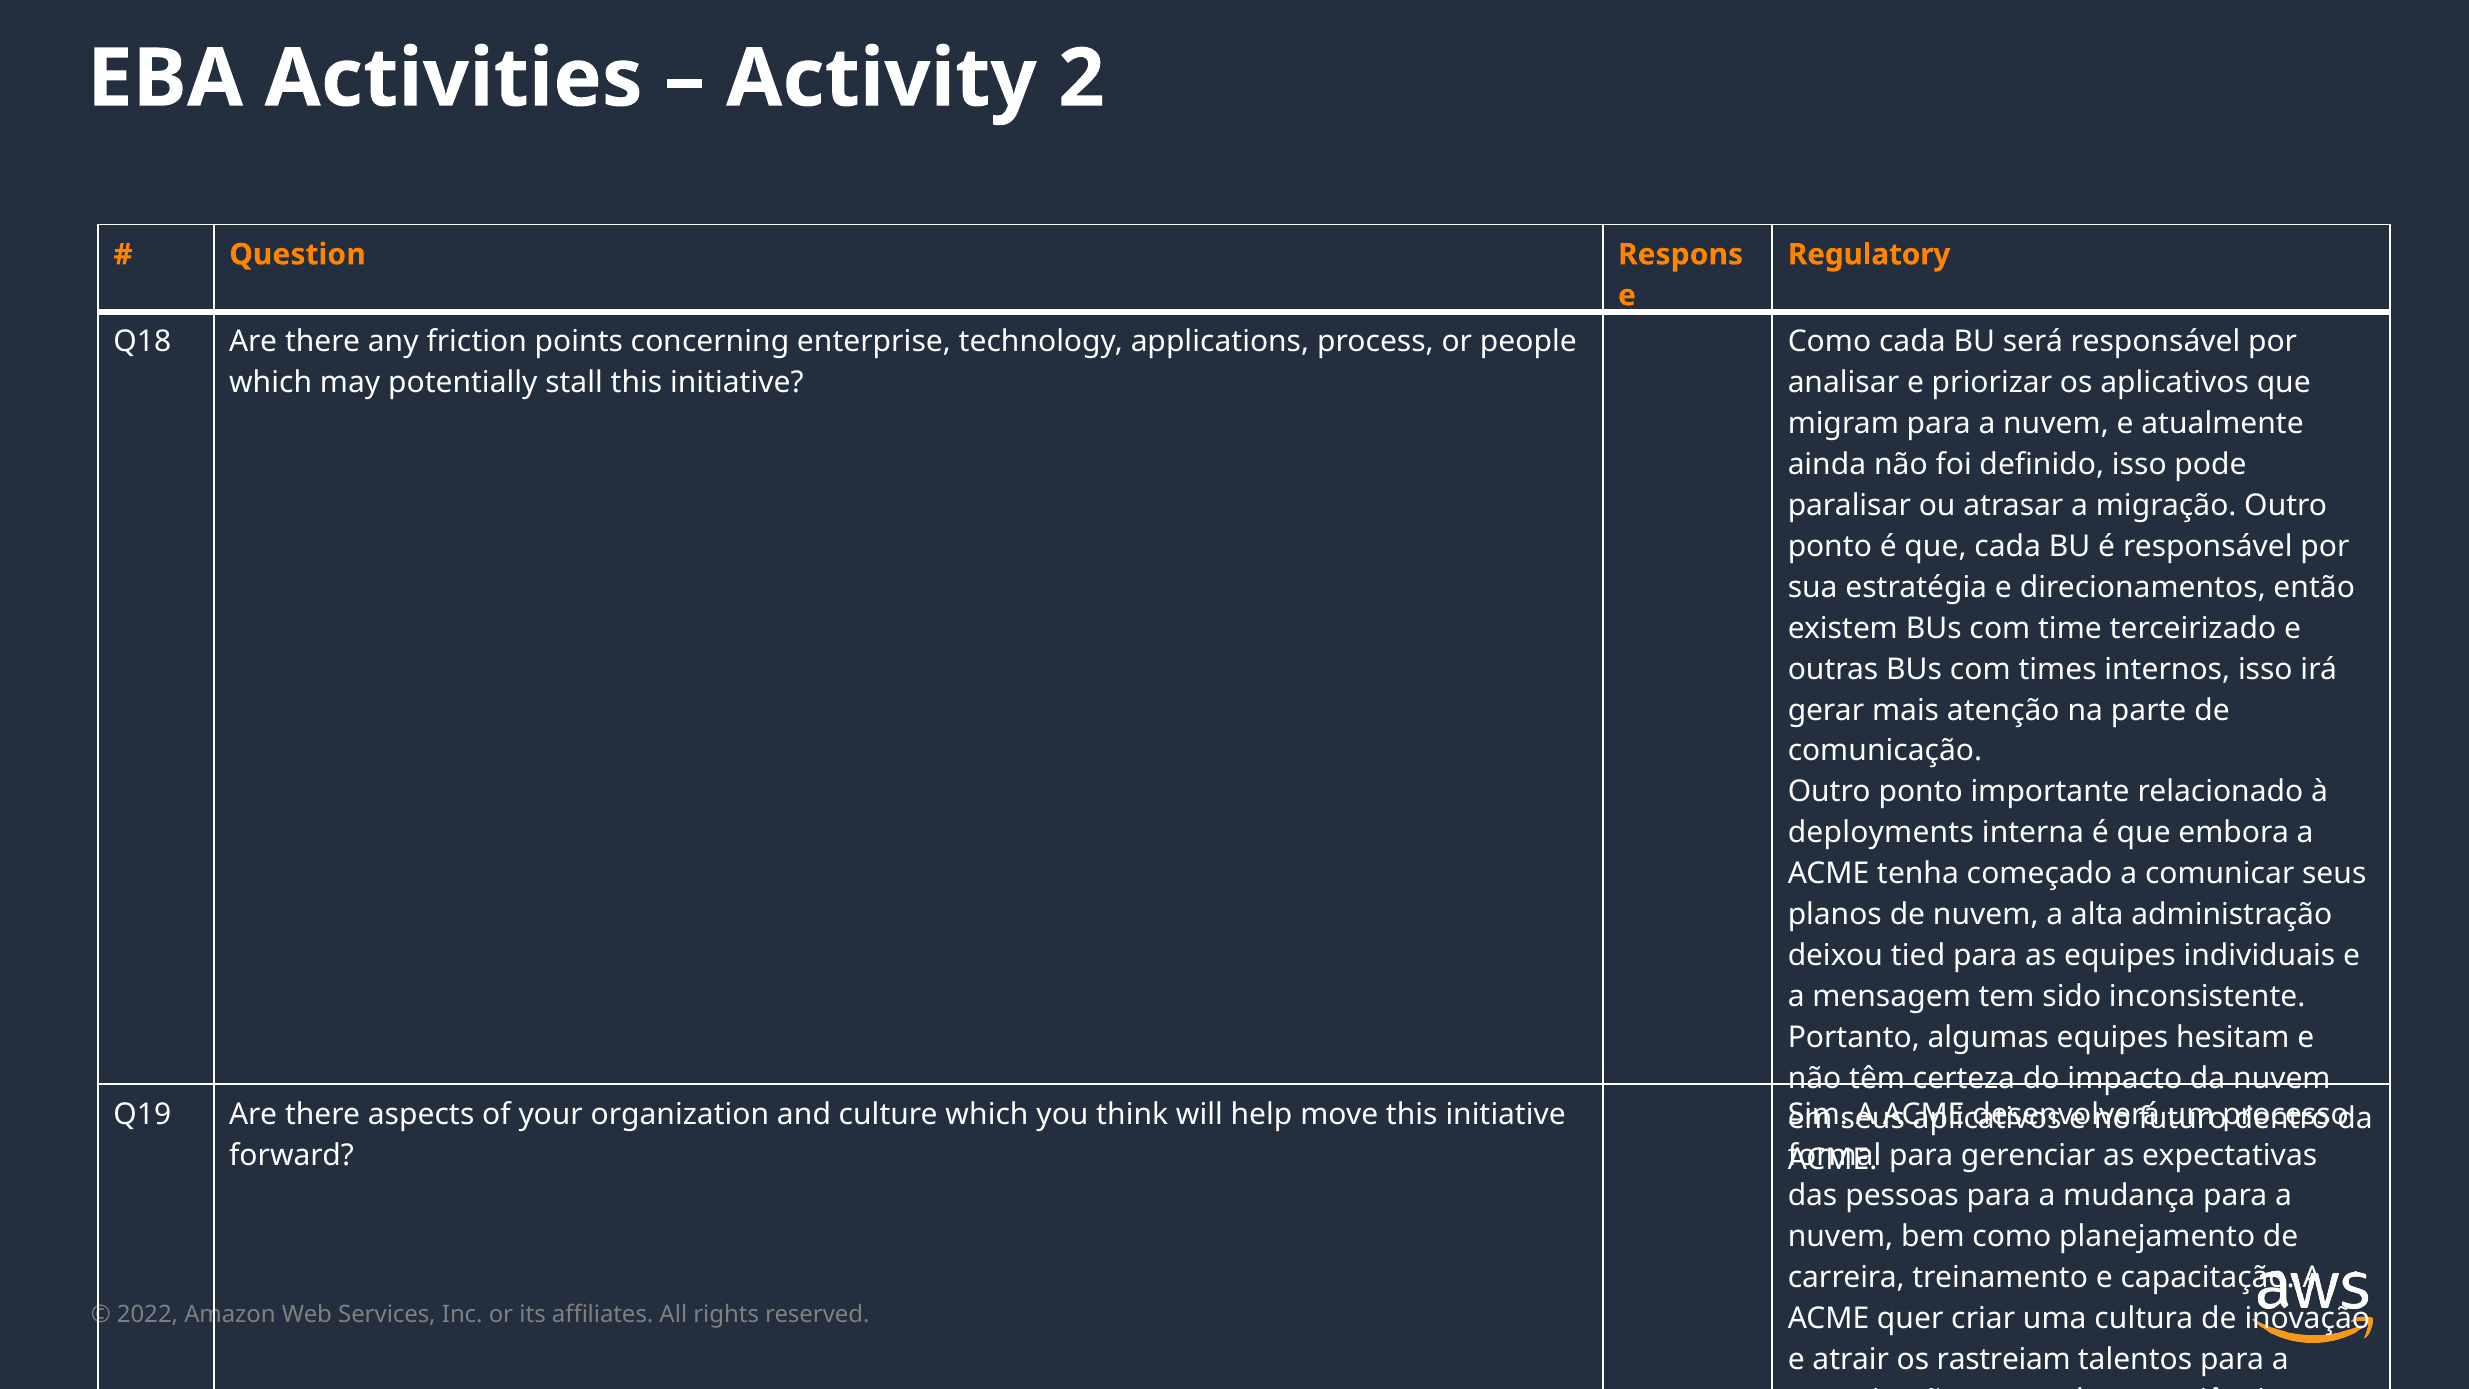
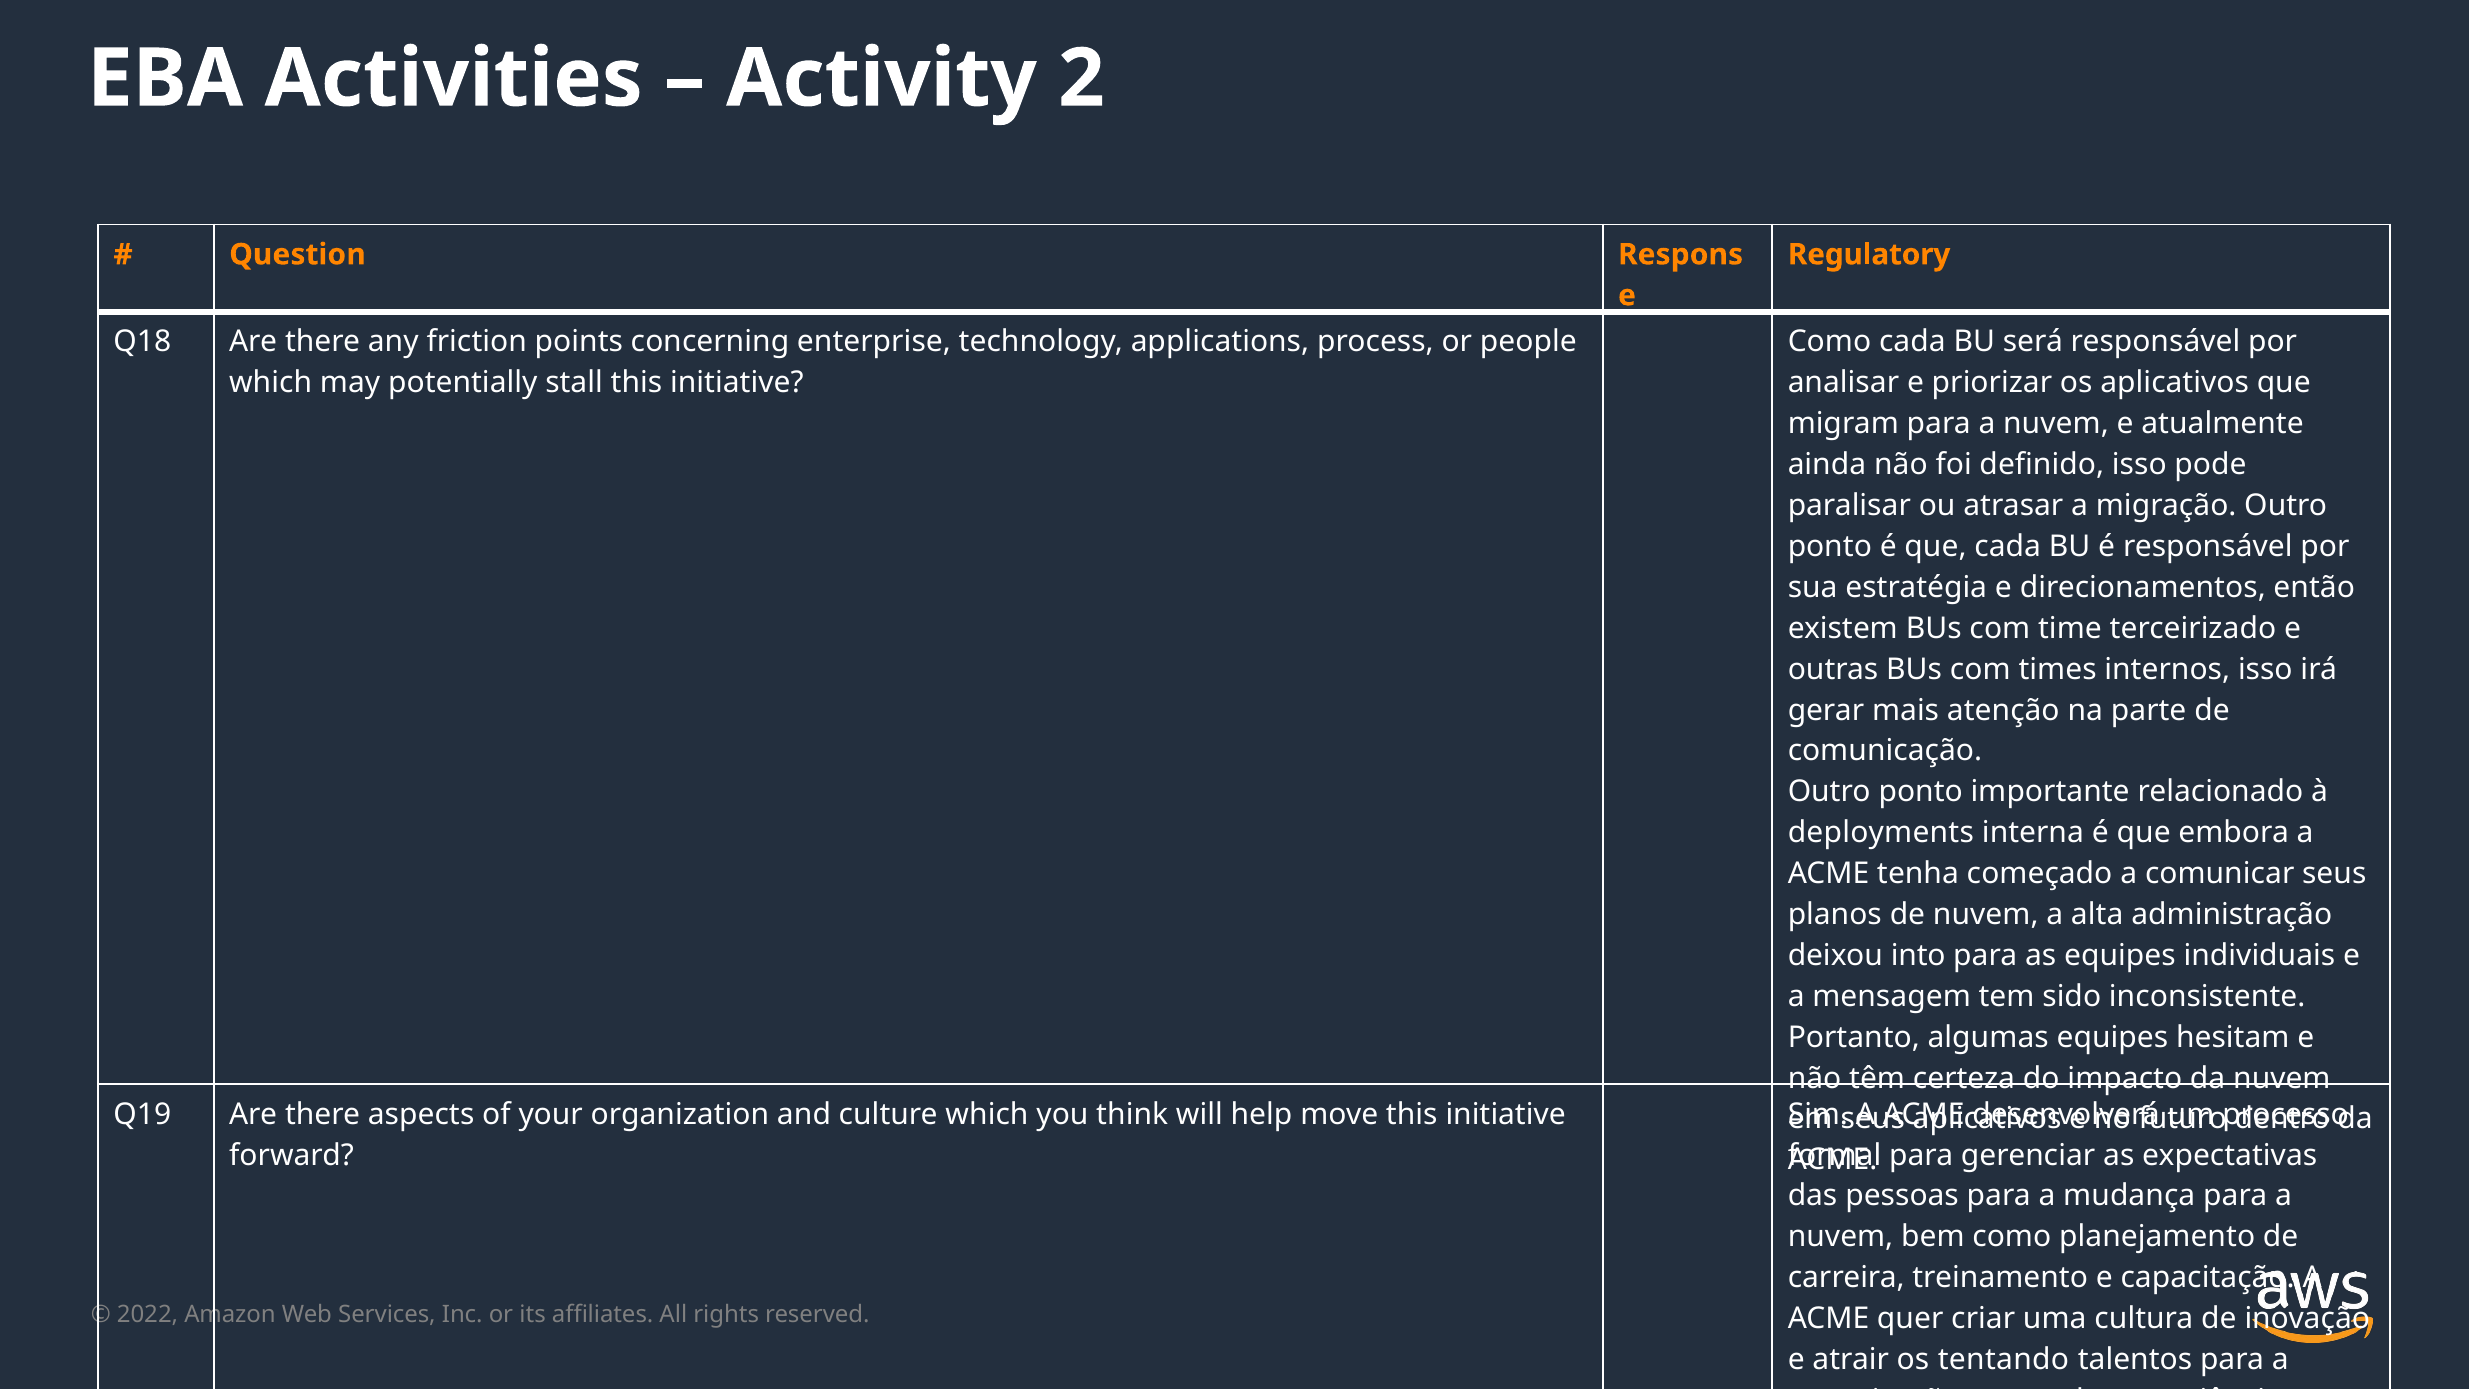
tied: tied -> into (1918, 955)
rastreiam: rastreiam -> tentando (2003, 1359)
